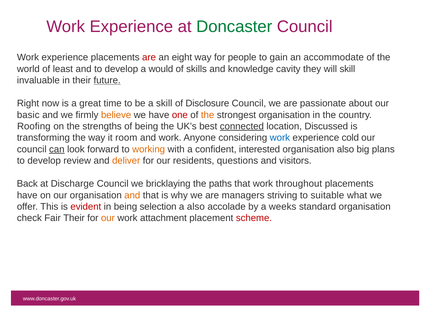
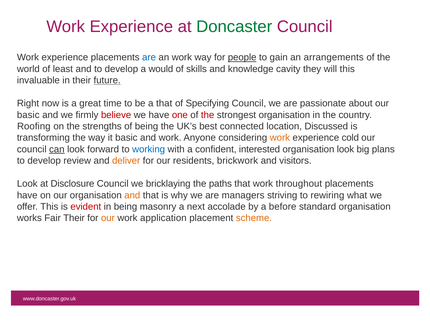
are colour: red -> blue (149, 57)
an eight: eight -> work (182, 57)
people underline: none -> present (242, 57)
accommodate: accommodate -> arrangements (334, 57)
will skill: skill -> this (347, 69)
a skill: skill -> that (164, 103)
Disclosure: Disclosure -> Specifying (207, 103)
believe colour: orange -> red (116, 115)
the colour: orange -> red (208, 115)
connected underline: present -> none (242, 126)
it room: room -> basic (126, 138)
work colour: blue -> orange (280, 138)
working colour: orange -> blue (149, 149)
organisation also: also -> look (346, 149)
questions: questions -> brickwork (237, 161)
Back: Back -> Look (27, 183)
Discharge: Discharge -> Disclosure (72, 183)
suitable: suitable -> rewiring (327, 195)
selection: selection -> masonry (158, 206)
a also: also -> next (196, 206)
weeks: weeks -> before (283, 206)
check: check -> works (29, 218)
attachment: attachment -> application (163, 218)
scheme colour: red -> orange (254, 218)
